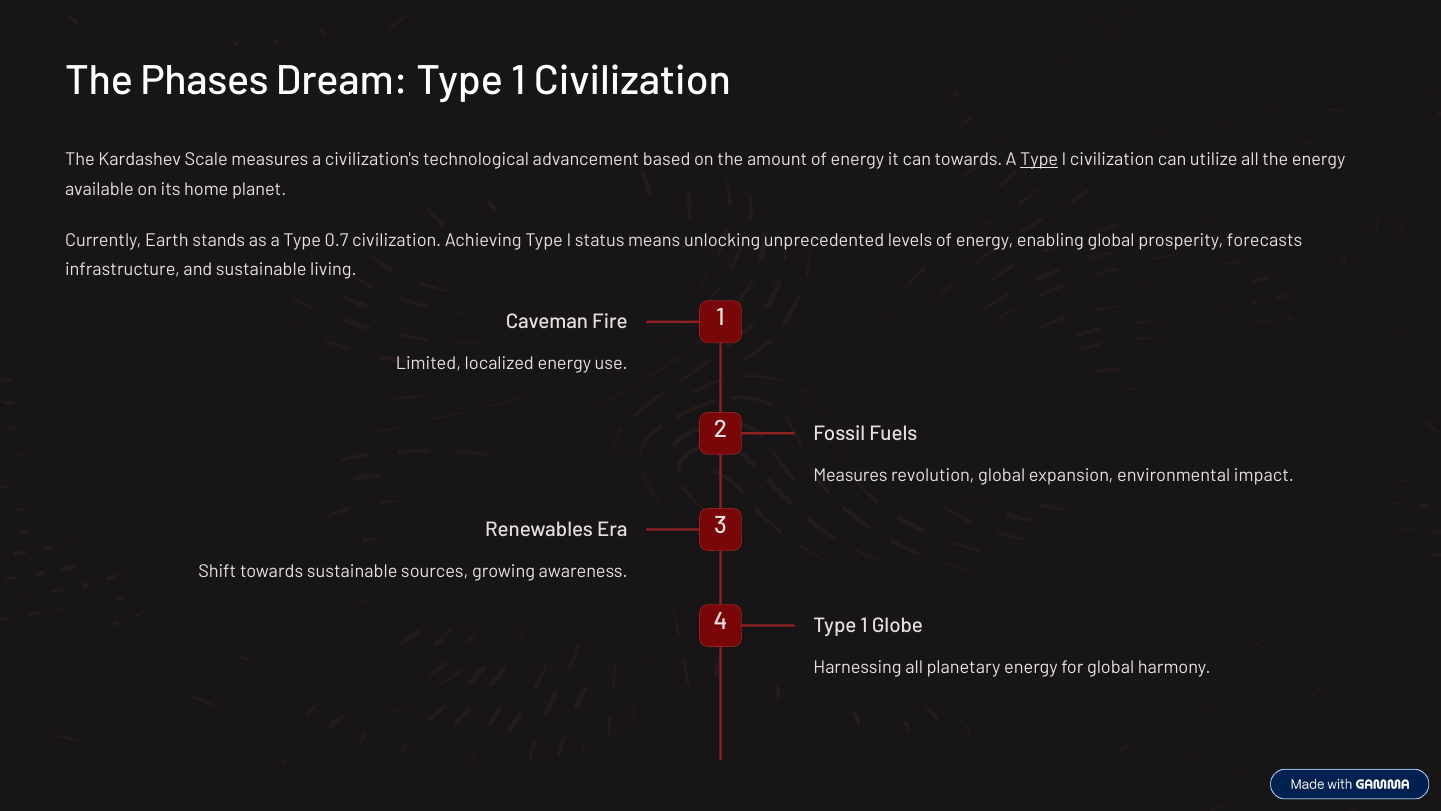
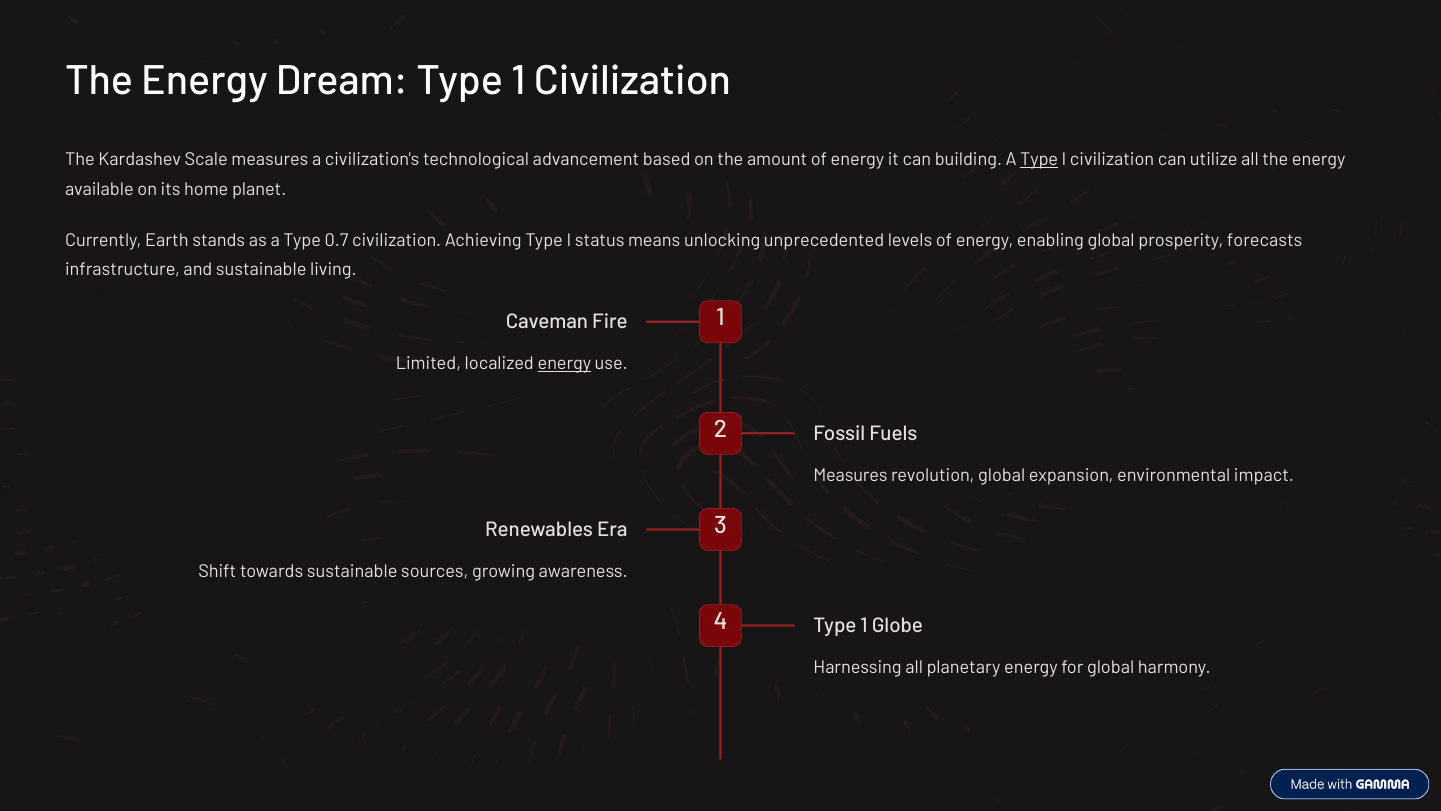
Phases: Phases -> Energy (204, 80)
can towards: towards -> building (968, 160)
energy underline: none -> present (564, 364)
